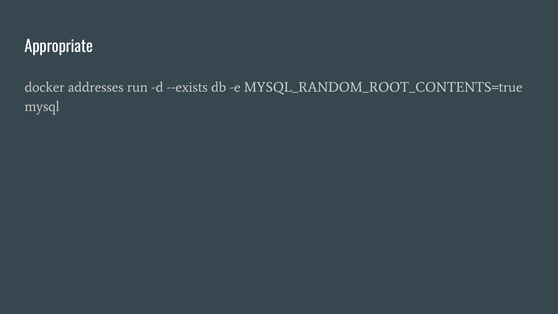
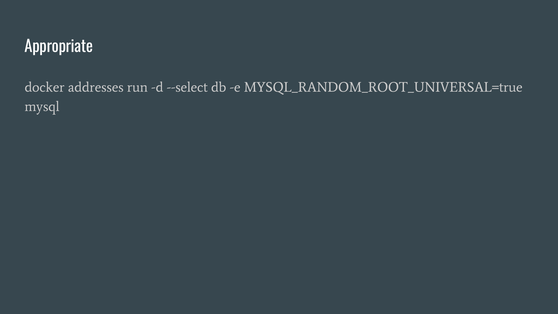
--exists: --exists -> --select (187, 87)
MYSQL_RANDOM_ROOT_CONTENTS=true: MYSQL_RANDOM_ROOT_CONTENTS=true -> MYSQL_RANDOM_ROOT_UNIVERSAL=true (383, 87)
